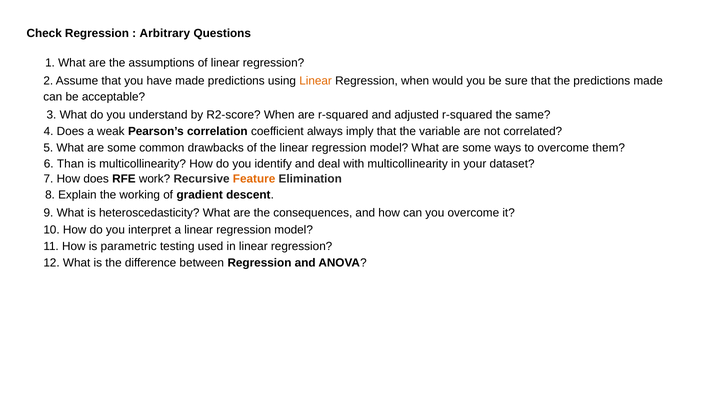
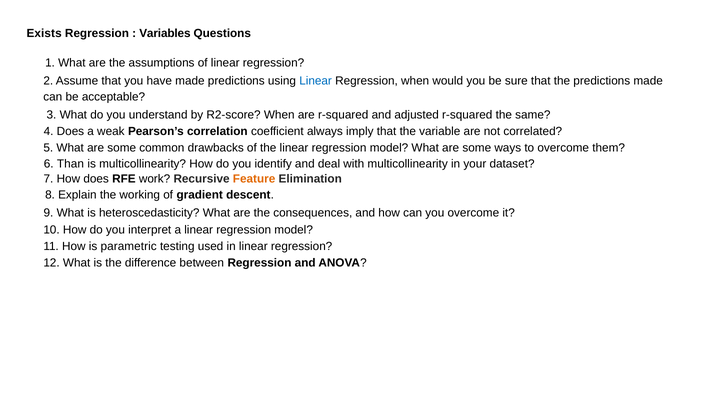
Check: Check -> Exists (44, 34)
Arbitrary: Arbitrary -> Variables (165, 34)
Linear colour: orange -> blue (316, 81)
